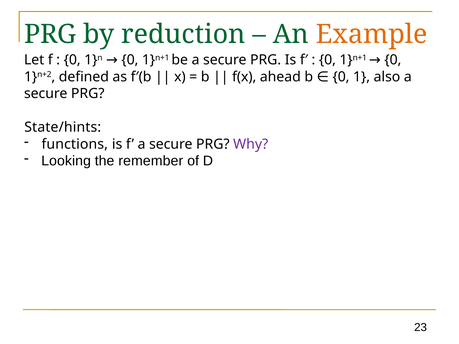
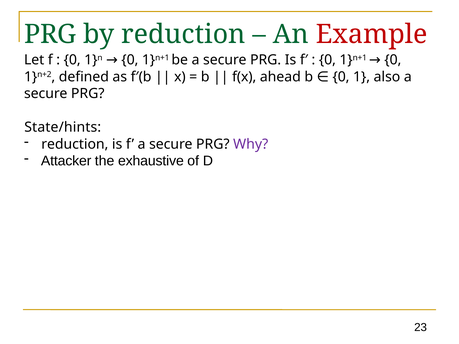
Example colour: orange -> red (372, 34)
functions: functions -> reduction (75, 144)
Looking: Looking -> Attacker (66, 161)
remember: remember -> exhaustive (151, 161)
